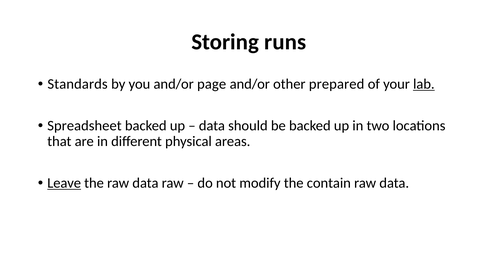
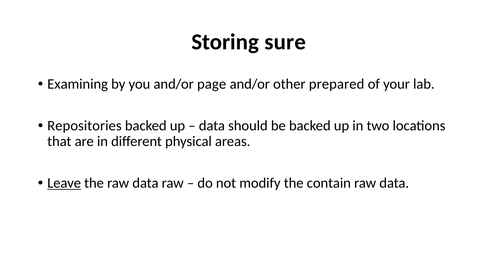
runs: runs -> sure (285, 42)
Standards: Standards -> Examining (78, 84)
lab underline: present -> none (424, 84)
Spreadsheet: Spreadsheet -> Repositories (84, 126)
